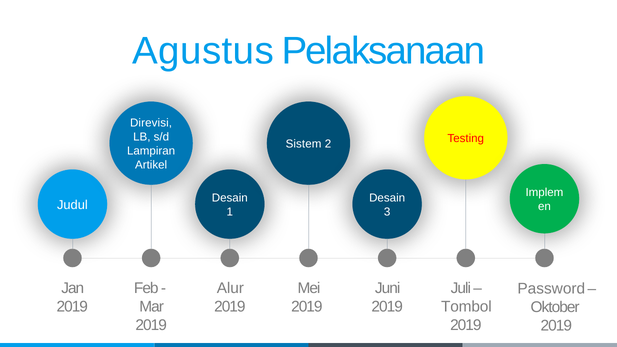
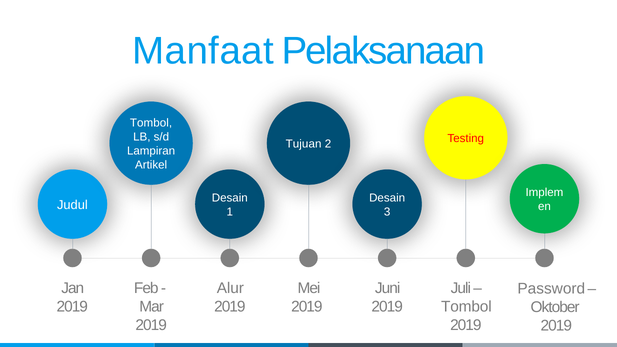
Agustus: Agustus -> Manfaat (203, 51)
Direvisi: Direvisi -> Tombol (151, 123)
Sistem: Sistem -> Tujuan (304, 144)
